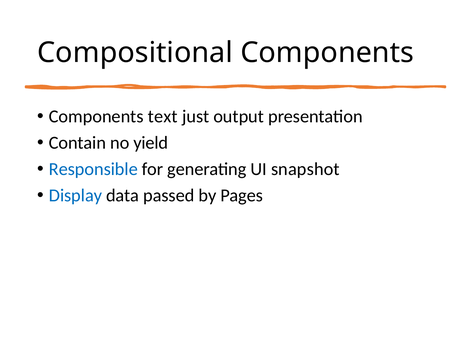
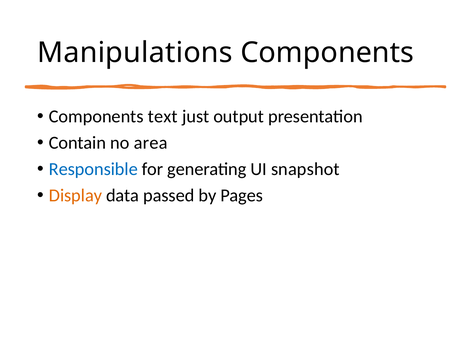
Compositional: Compositional -> Manipulations (135, 53)
yield: yield -> area (151, 143)
Display colour: blue -> orange (75, 196)
